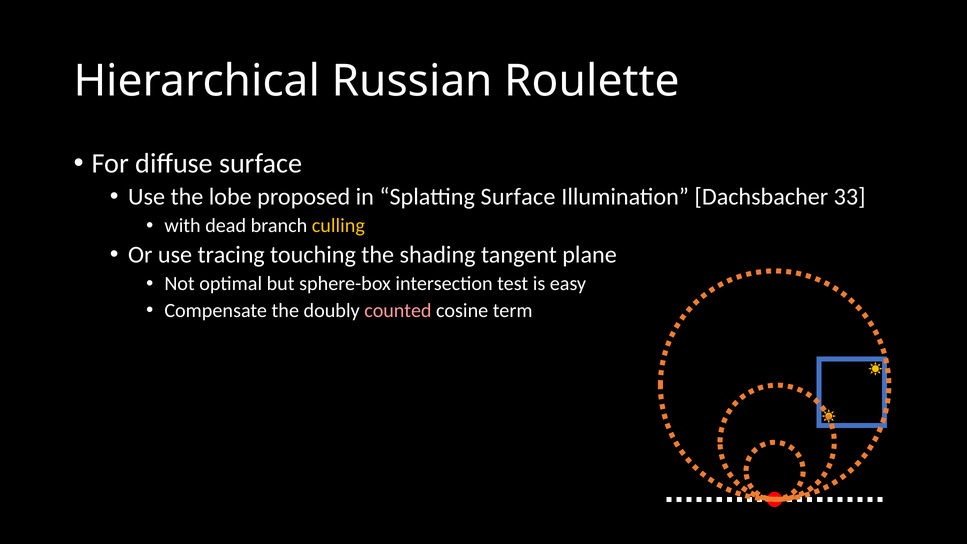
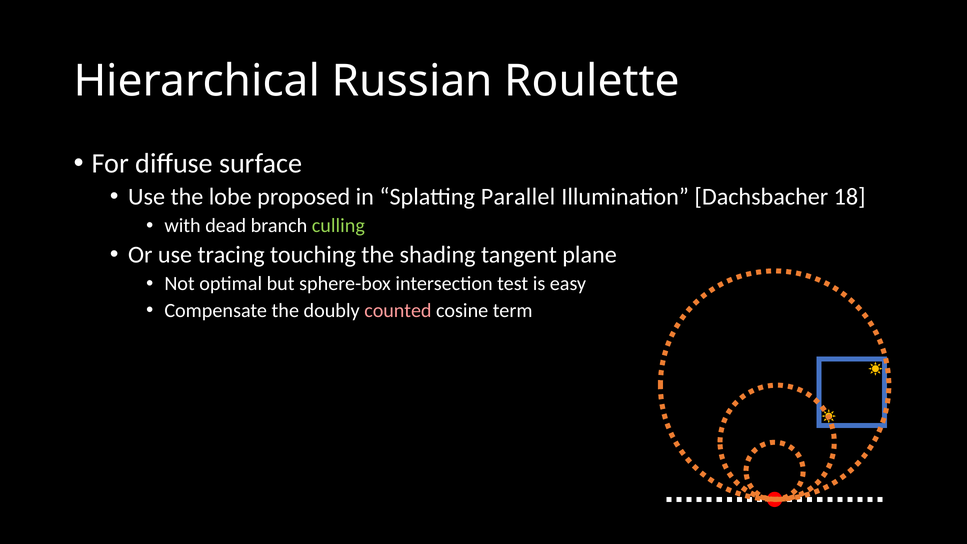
Splatting Surface: Surface -> Parallel (518, 197)
33: 33 -> 18 (850, 197)
culling colour: yellow -> light green (338, 226)
